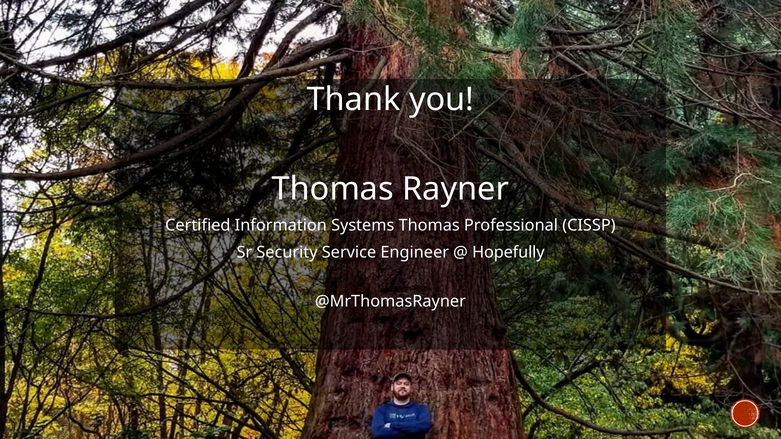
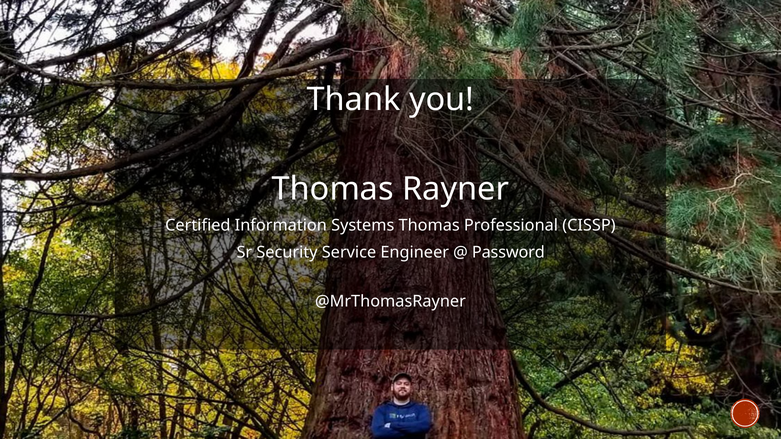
Hopefully: Hopefully -> Password (508, 253)
